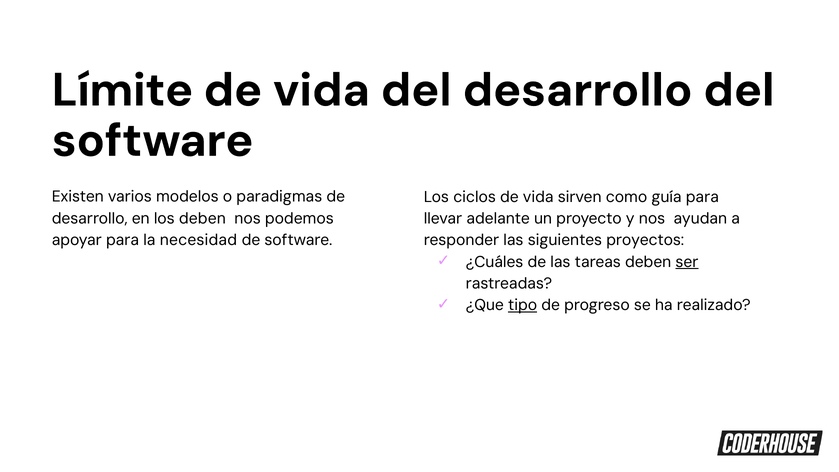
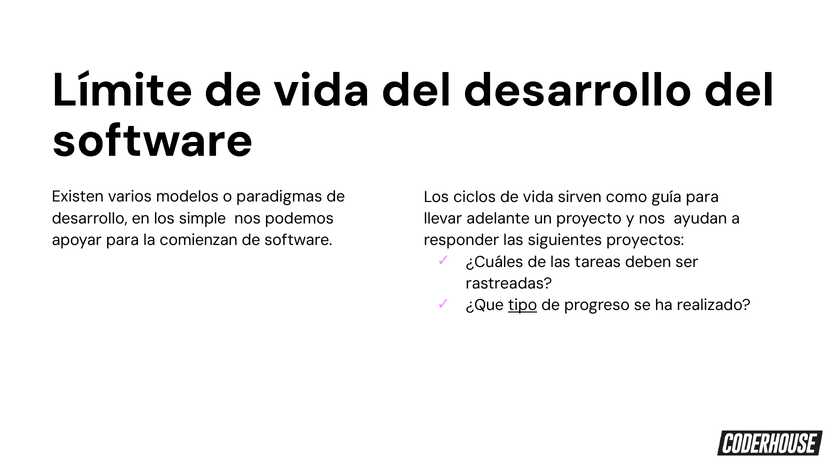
los deben: deben -> simple (203, 218)
necesidad: necesidad -> comienzan (199, 240)
ser underline: present -> none (687, 262)
